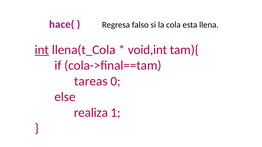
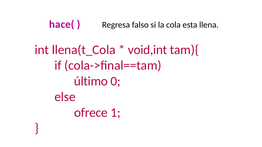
int underline: present -> none (42, 50)
tareas: tareas -> último (91, 81)
realiza: realiza -> ofrece (91, 113)
